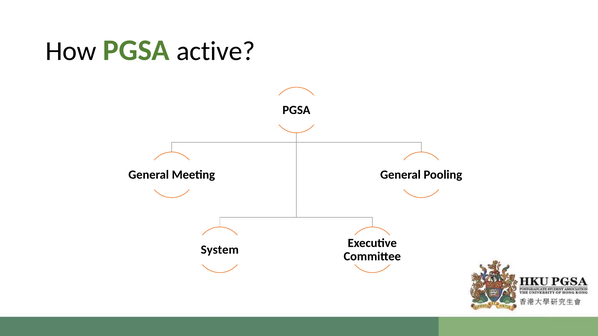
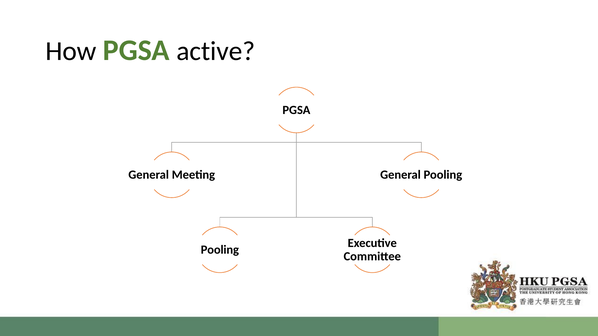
System: System -> Pooling (220, 250)
